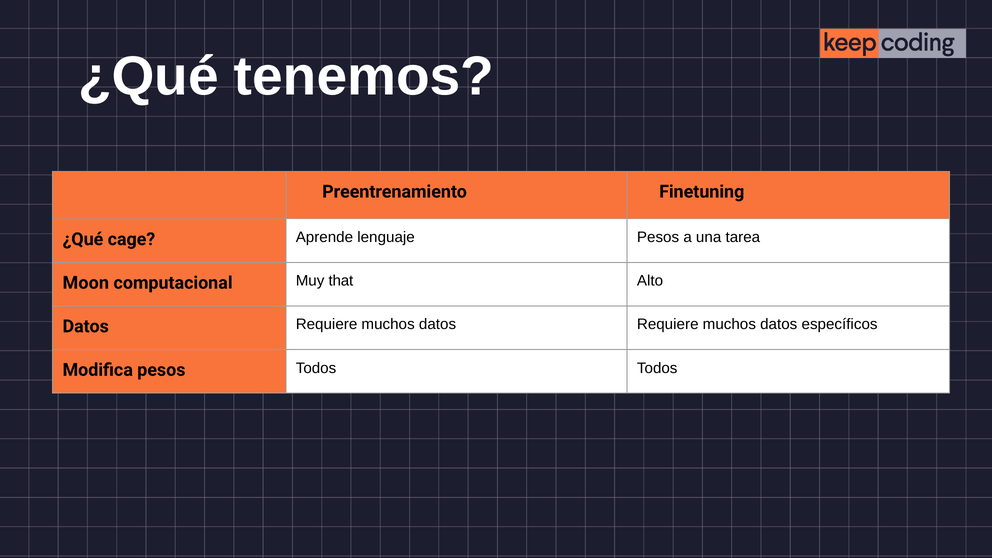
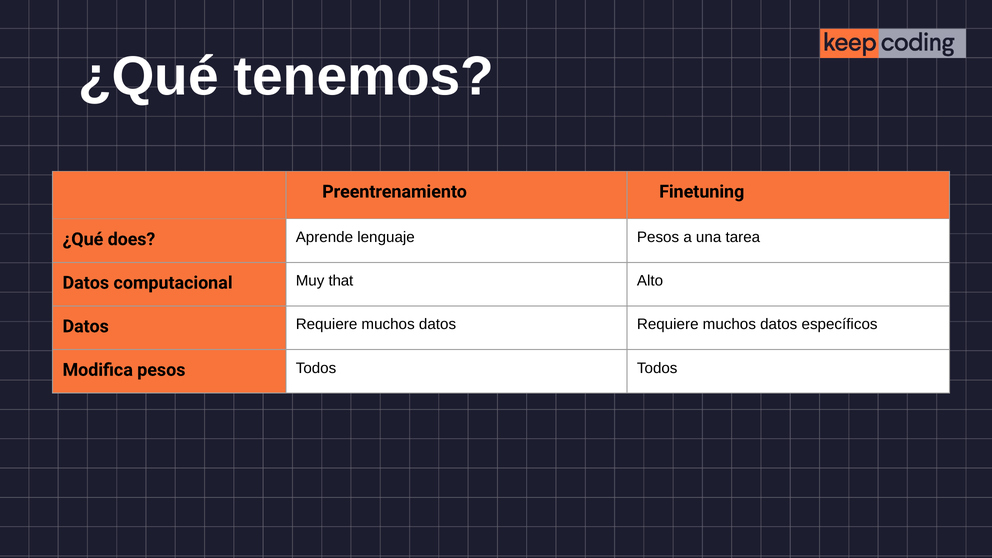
cage: cage -> does (131, 239)
Moon: Moon -> Datos (86, 283)
